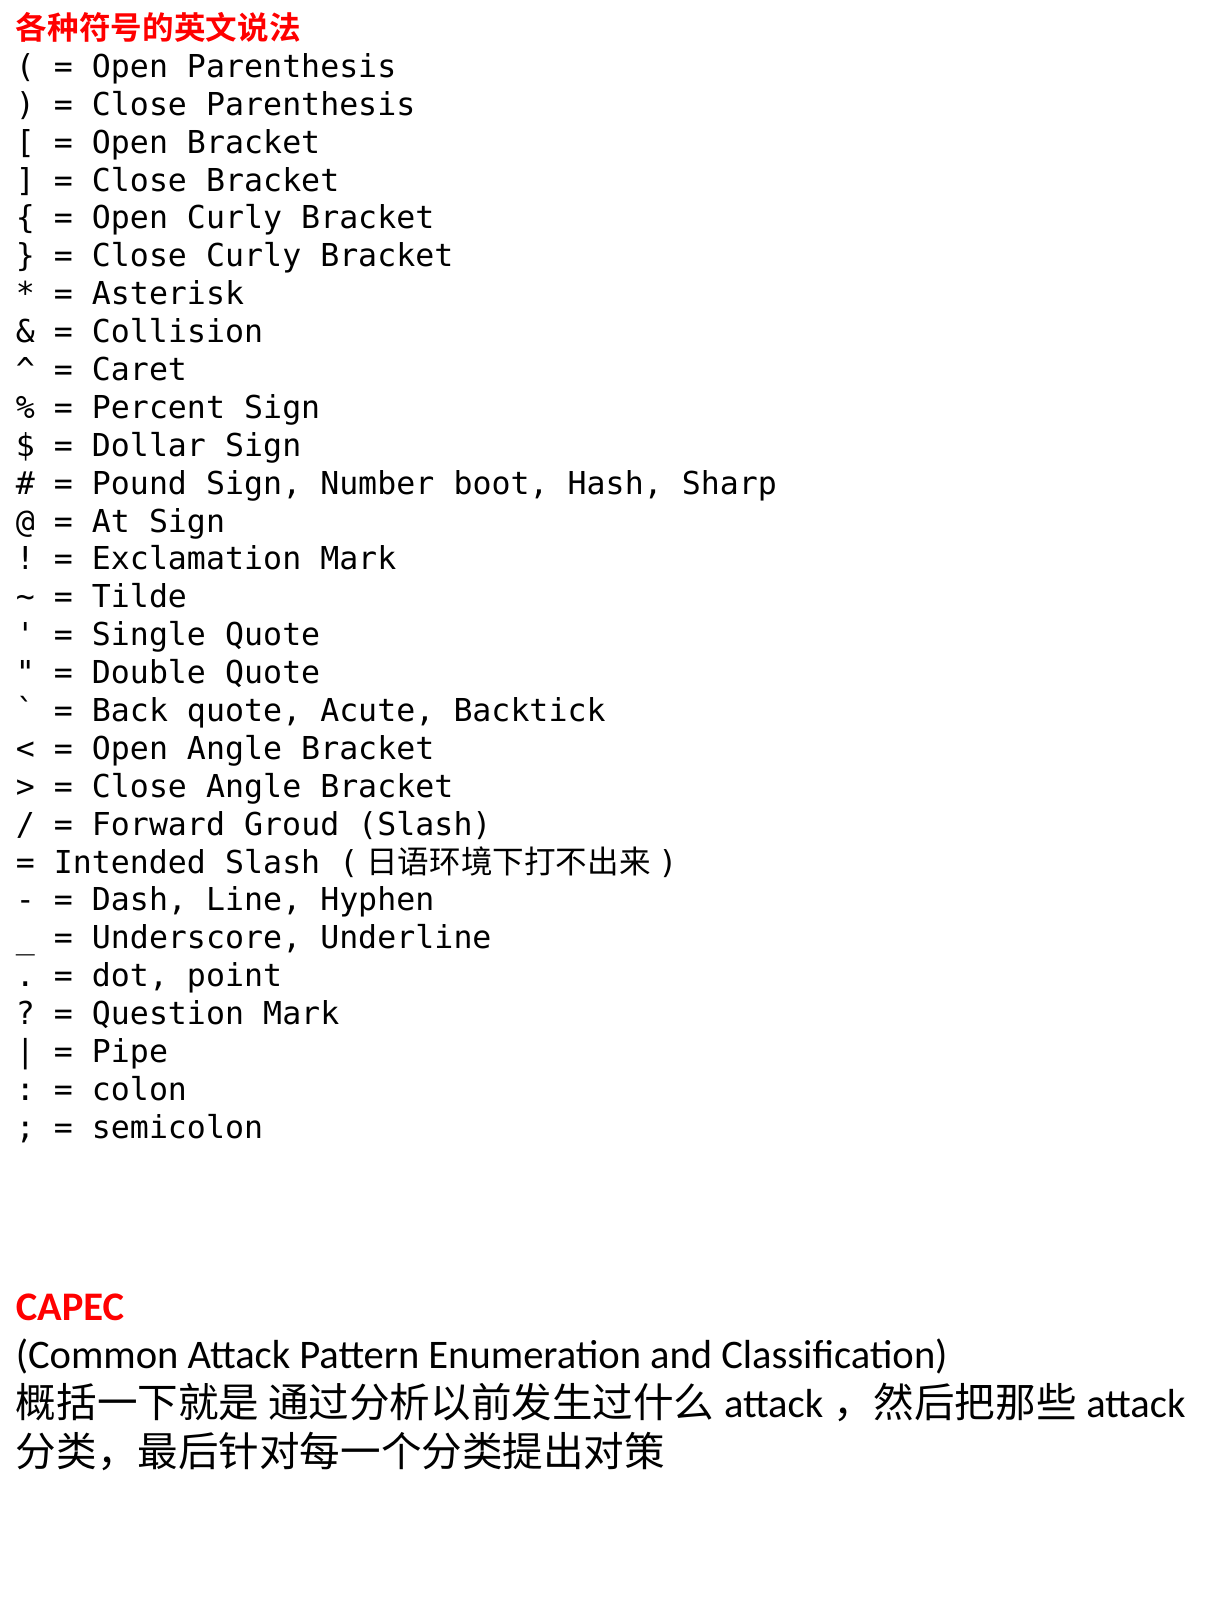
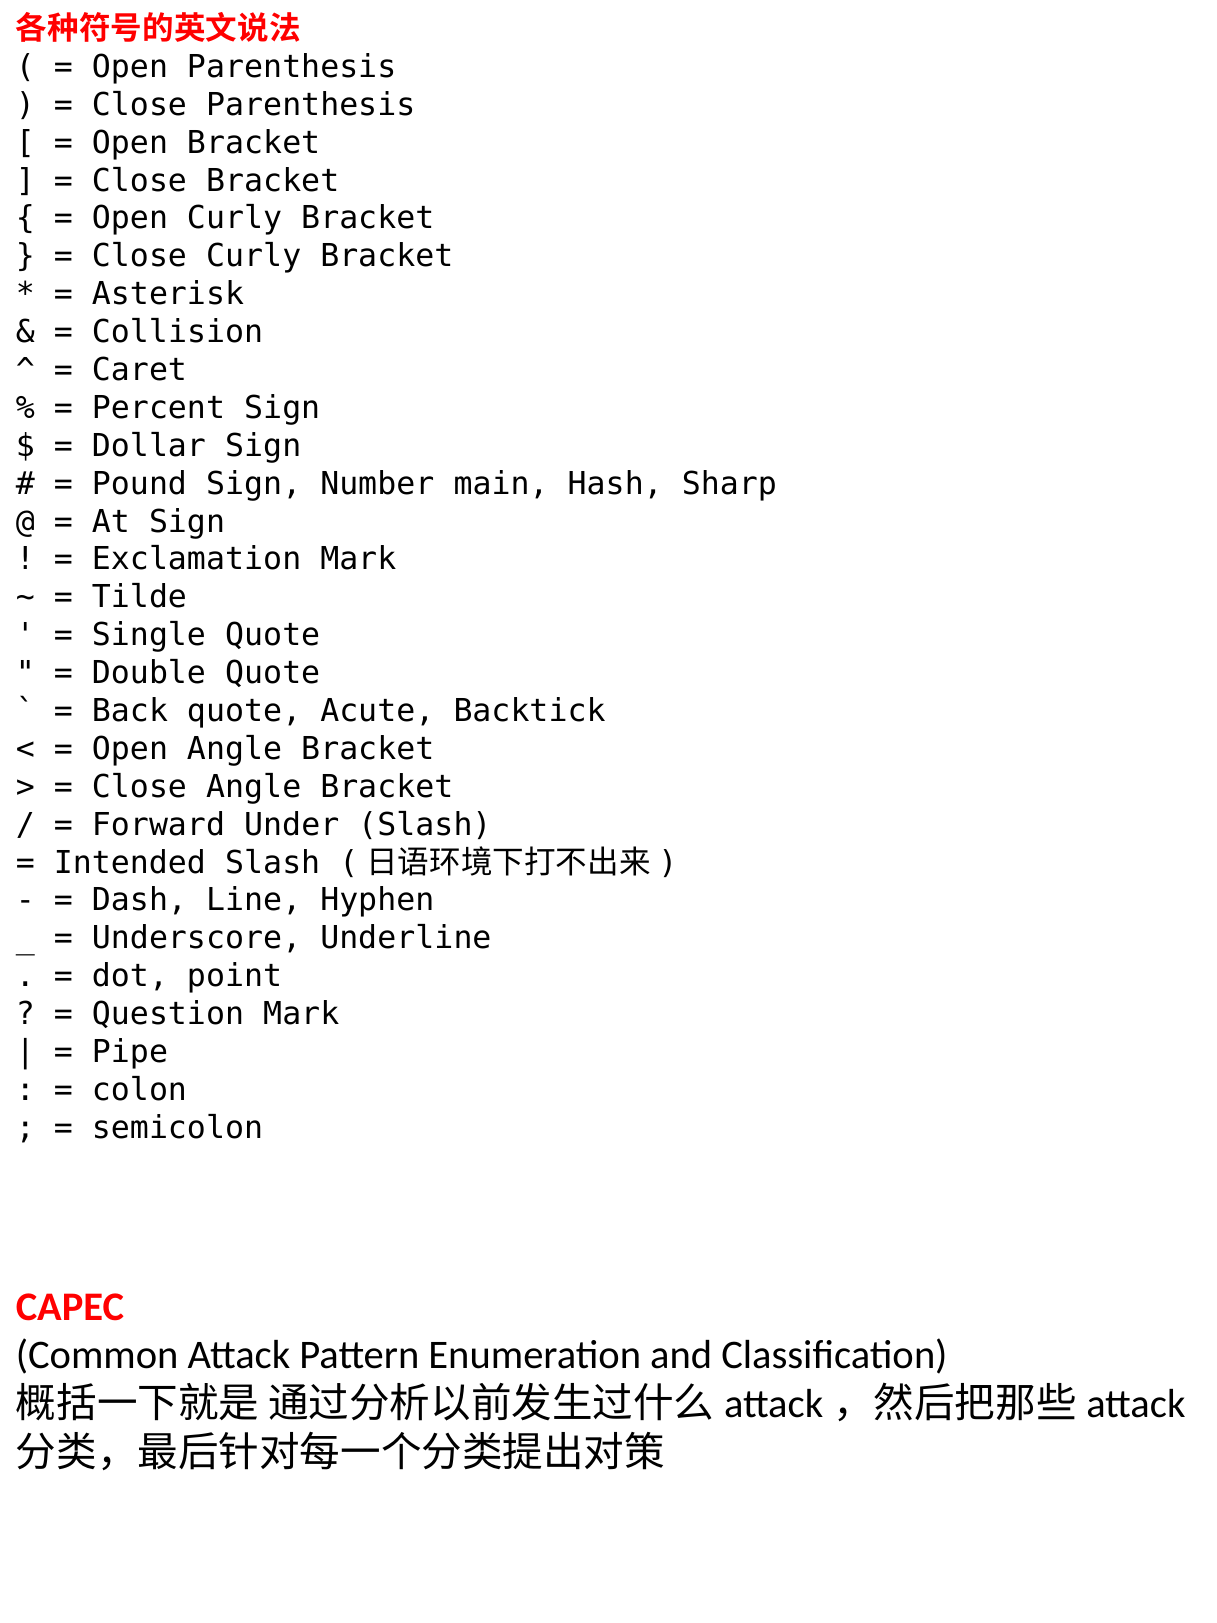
boot: boot -> main (501, 484)
Groud: Groud -> Under (292, 825)
